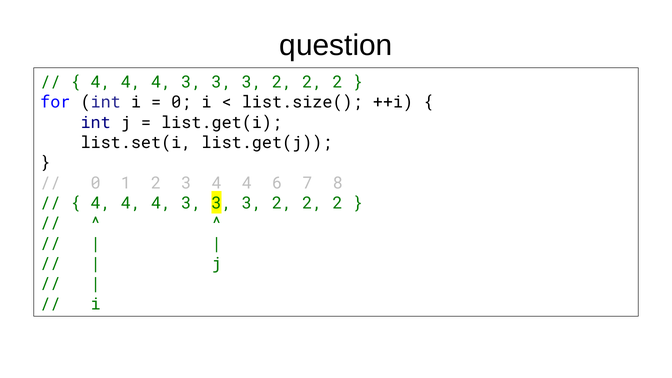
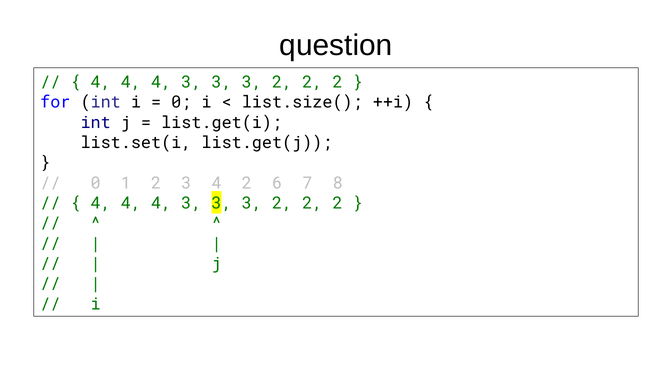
4: 4 -> 2 (247, 183)
